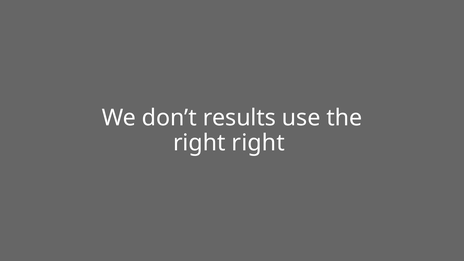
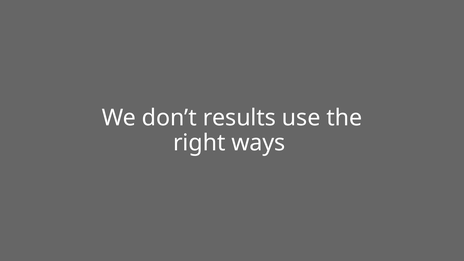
right right: right -> ways (258, 143)
